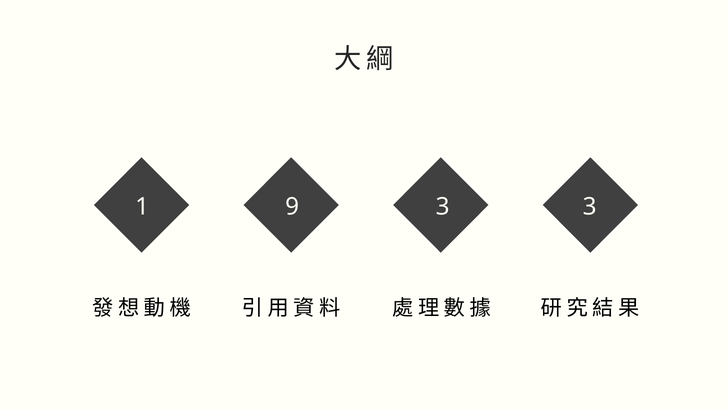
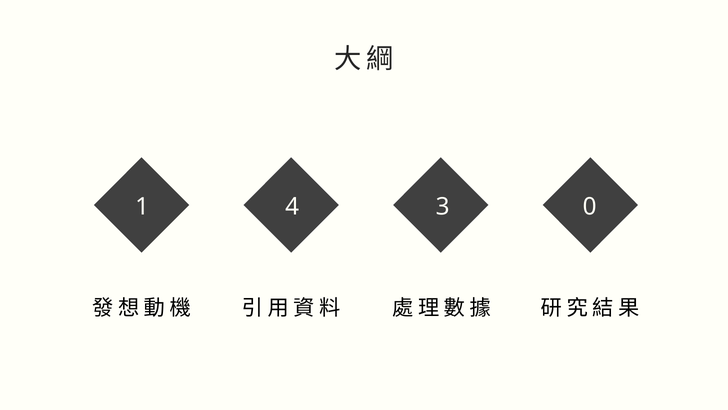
9: 9 -> 4 (292, 206)
3 3: 3 -> 0 (590, 206)
